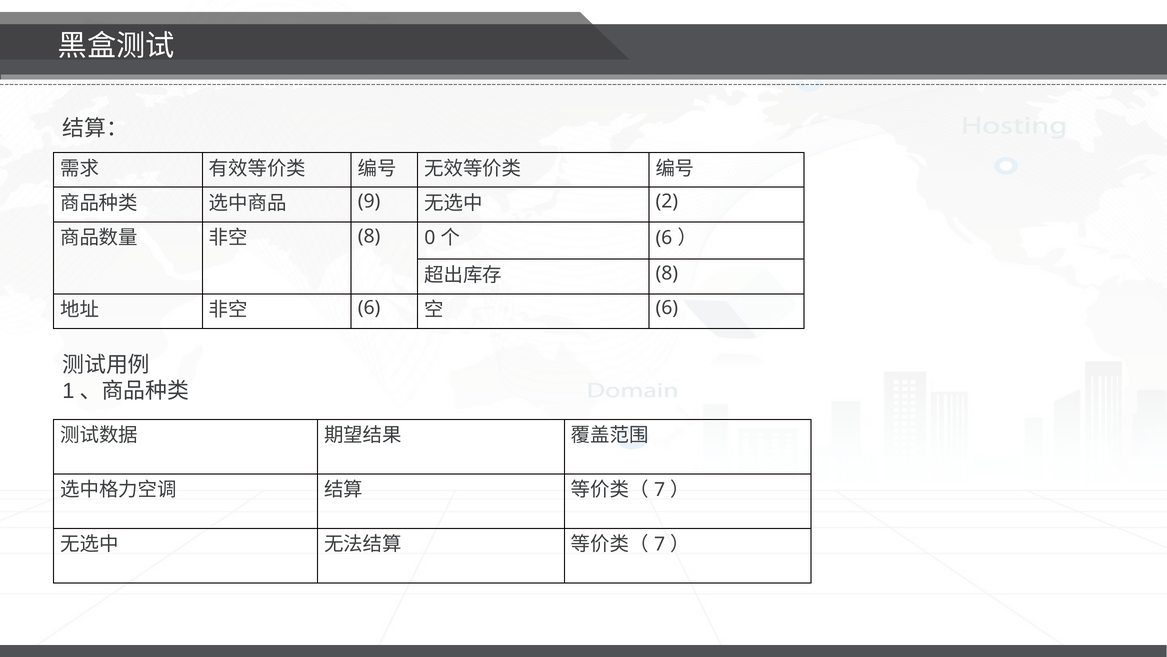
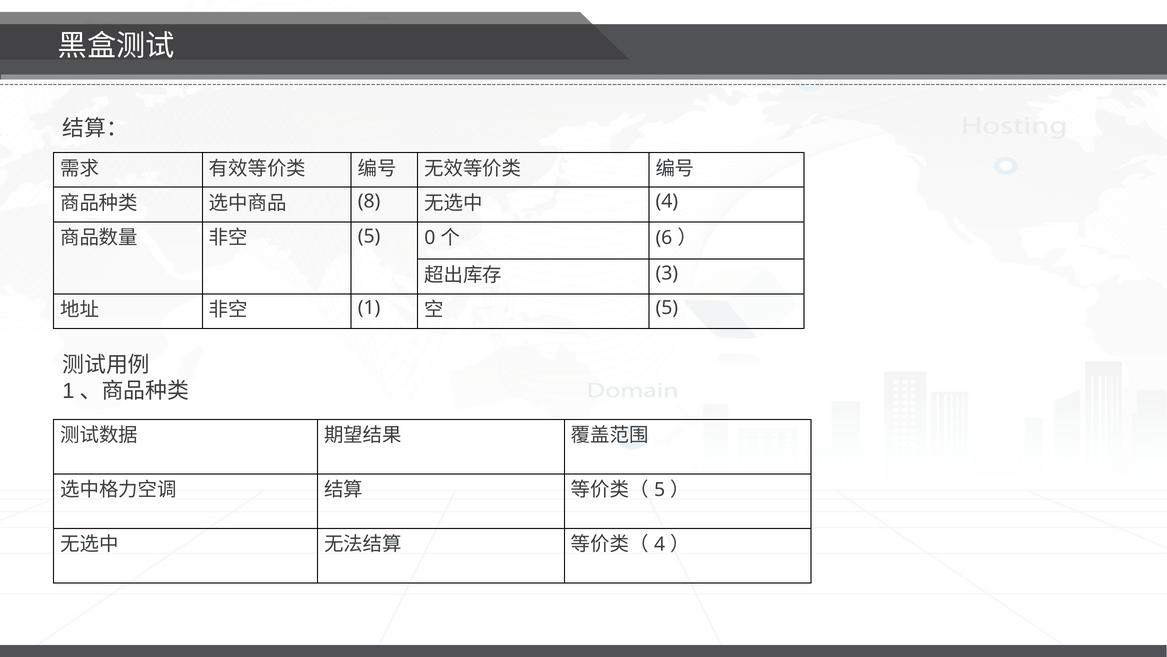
9: 9 -> 8 (369, 201)
2: 2 -> 4 (667, 201)
8: 8 -> 5 (369, 236)
8: 8 -> 3 (667, 273)
6: 6 -> 1 (369, 308)
6: 6 -> 5 (667, 308)
7: 7 -> 5 (660, 490)
7: 7 -> 4 (660, 544)
